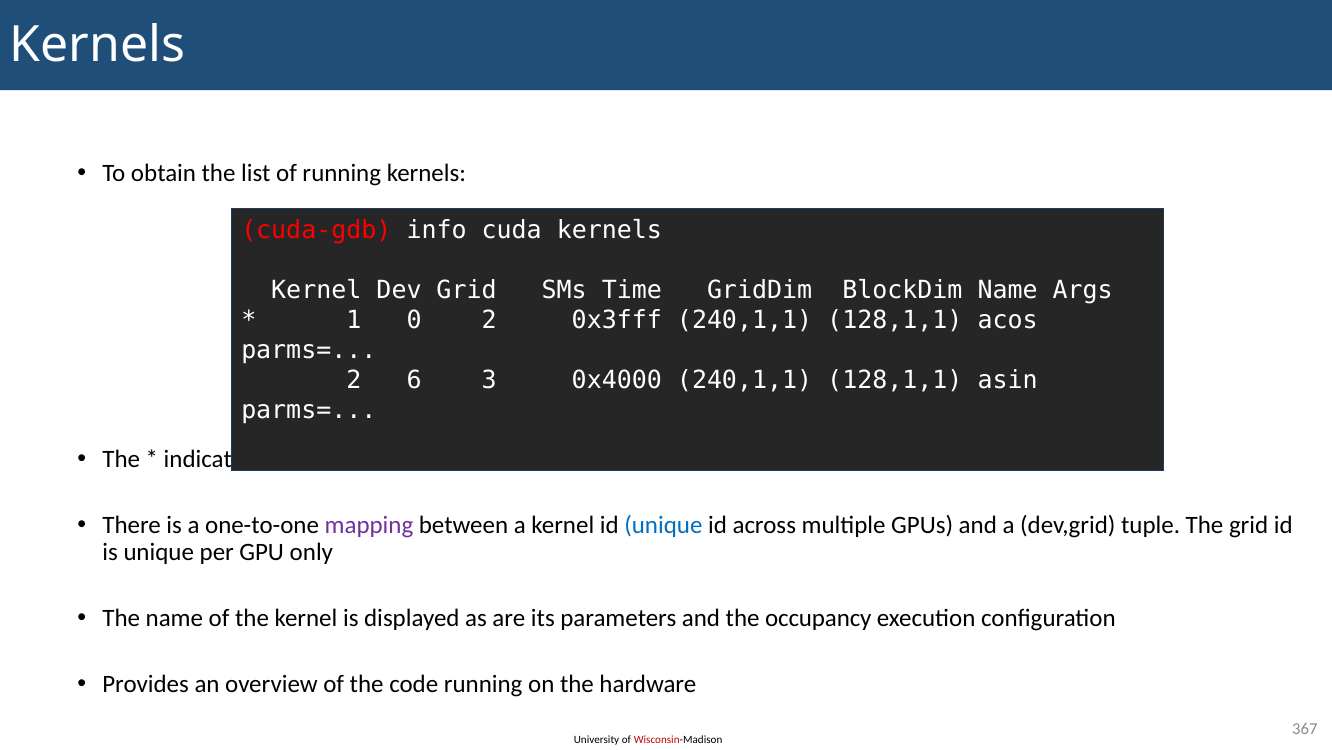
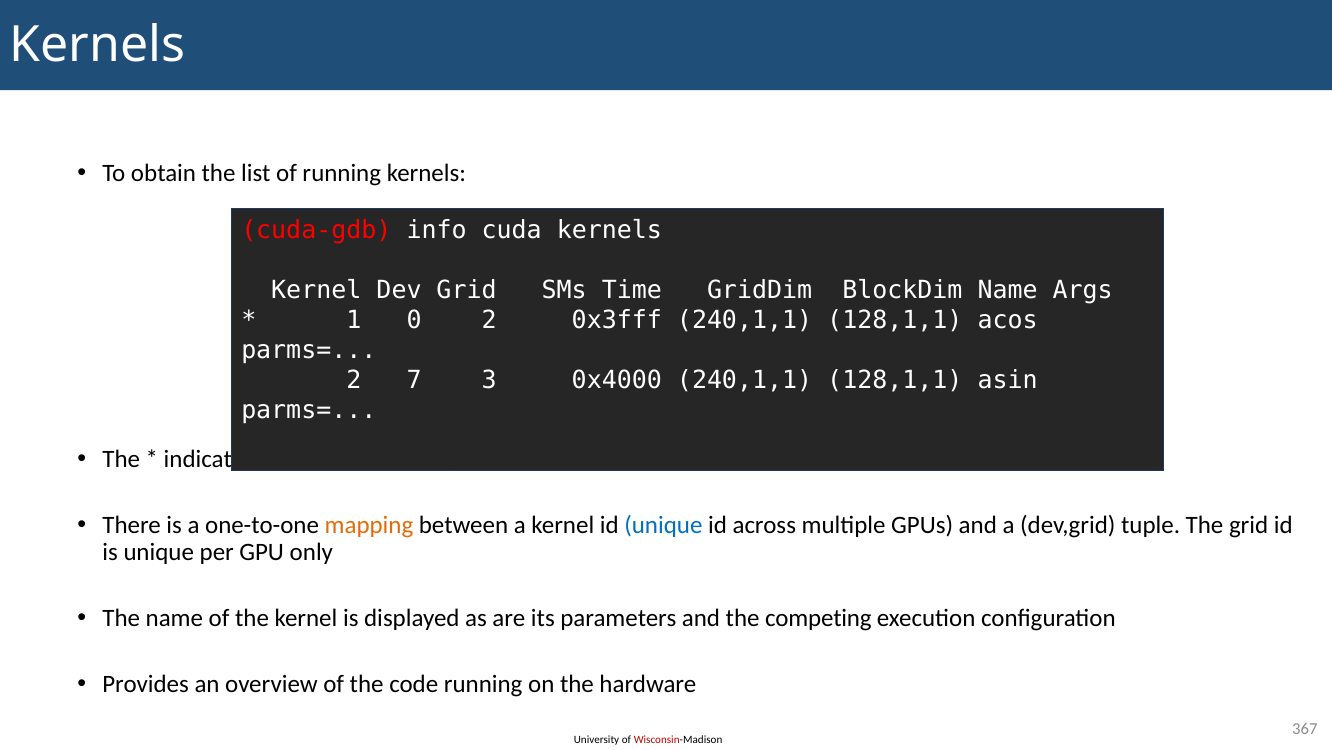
6: 6 -> 7 (414, 380)
mapping colour: purple -> orange (369, 525)
occupancy: occupancy -> competing (818, 617)
